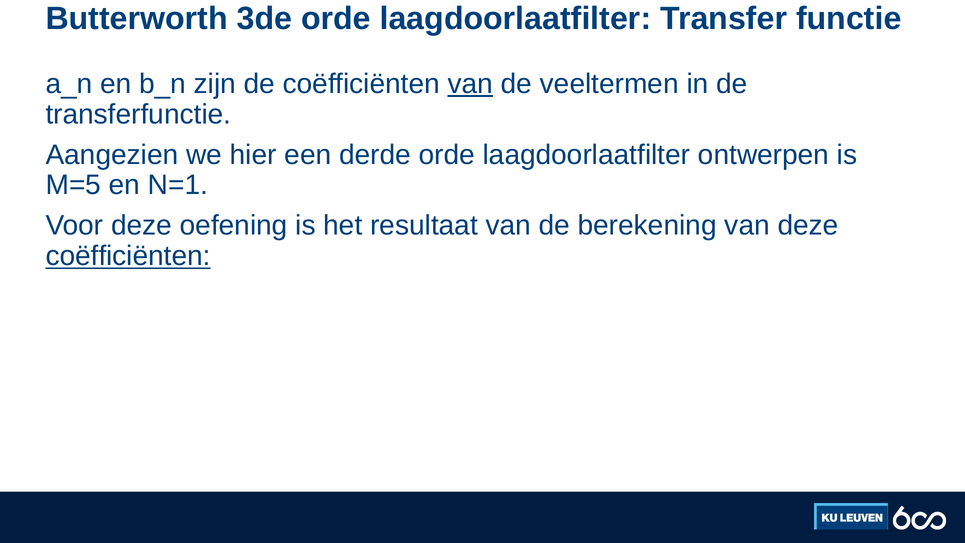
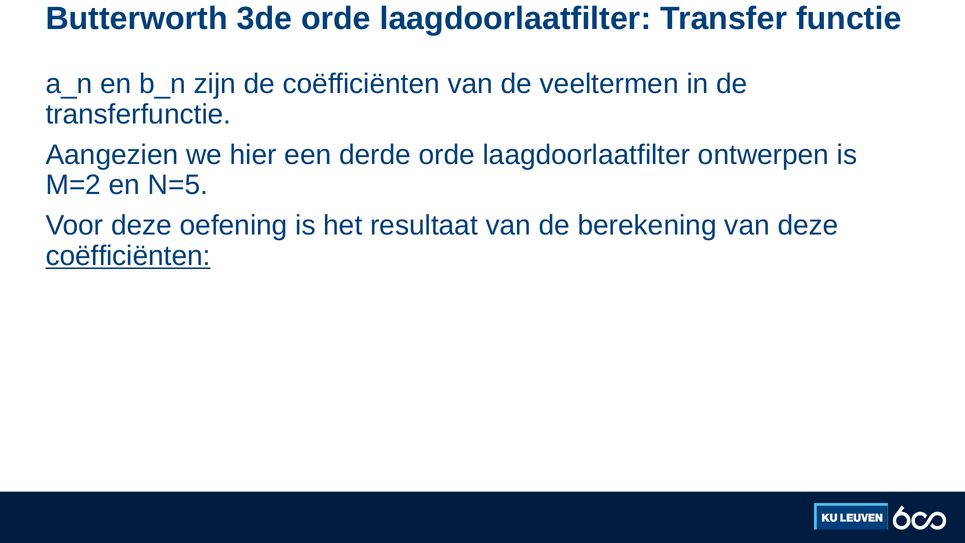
van underline: present -> none (470, 84)
M=5: M=5 -> M=2 (73, 185)
N=1: N=1 -> N=5 (178, 185)
